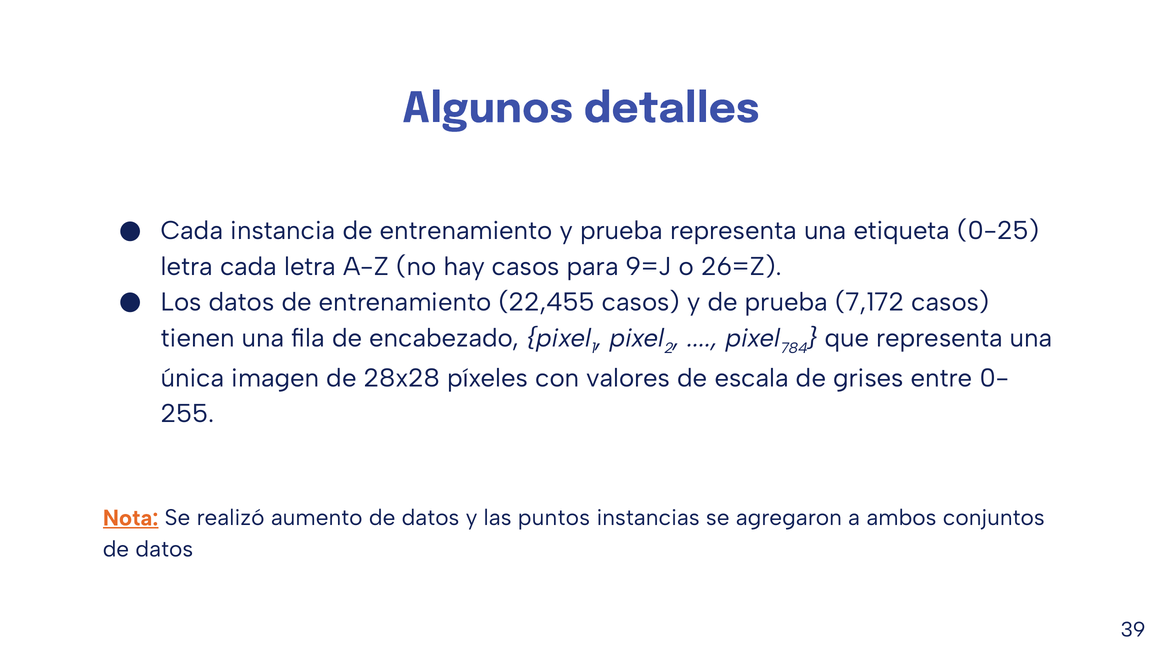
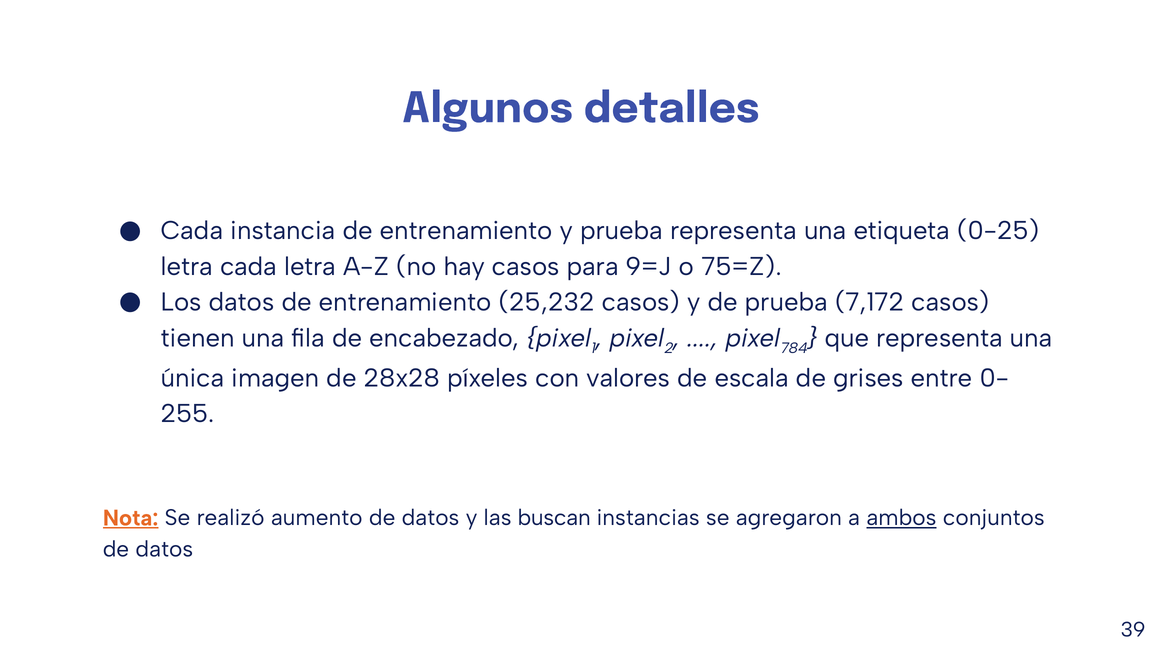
26=Z: 26=Z -> 75=Z (741, 266)
22,455: 22,455 -> 25,232 (547, 302)
puntos: puntos -> buscan (554, 518)
ambos underline: none -> present (901, 518)
